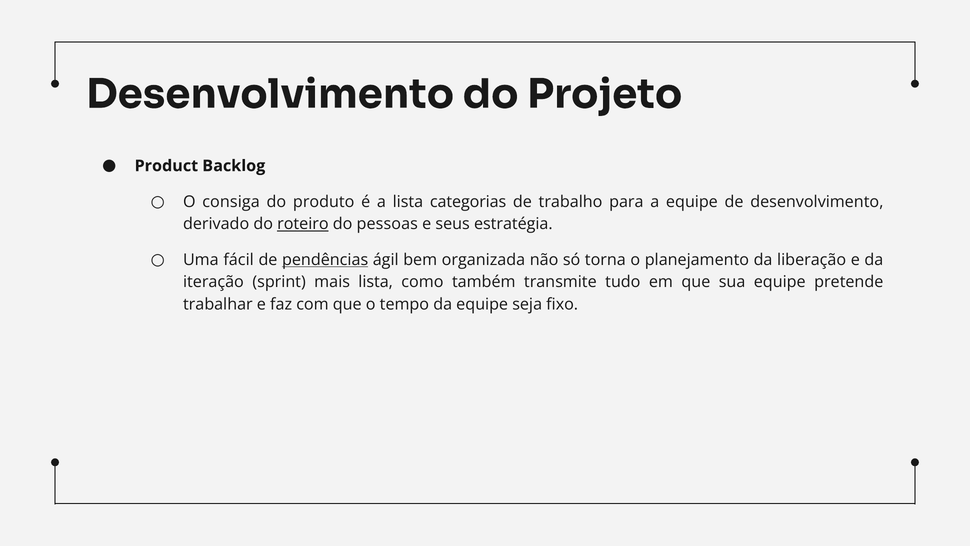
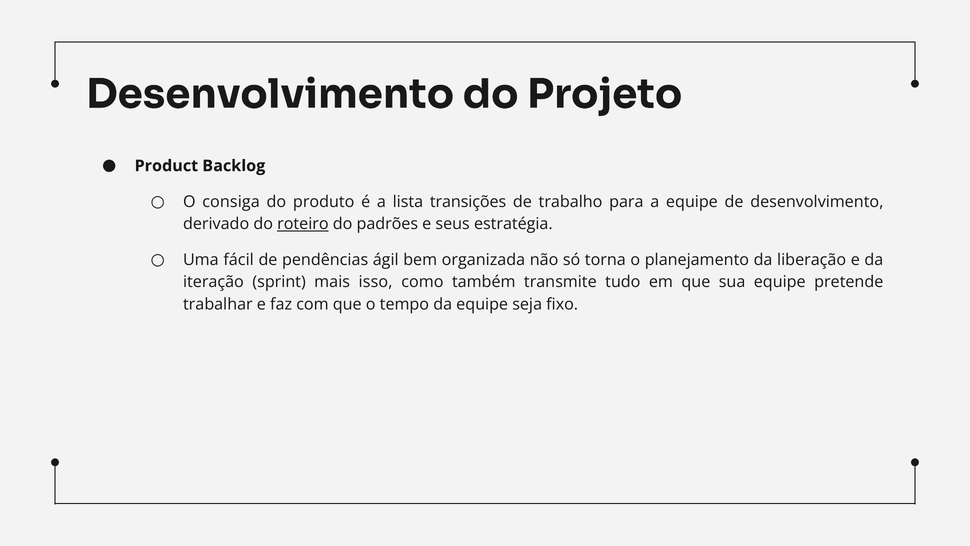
categorias: categorias -> transições (468, 202)
pessoas: pessoas -> padrões (387, 224)
pendências underline: present -> none (325, 260)
mais lista: lista -> isso (376, 282)
